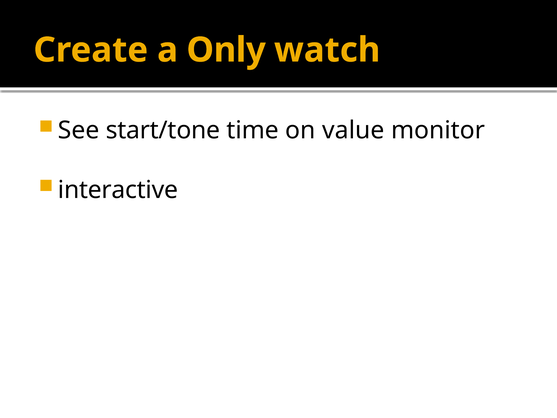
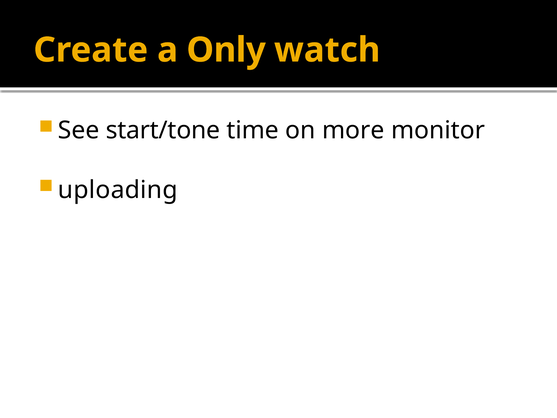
value: value -> more (353, 130)
interactive: interactive -> uploading (118, 190)
